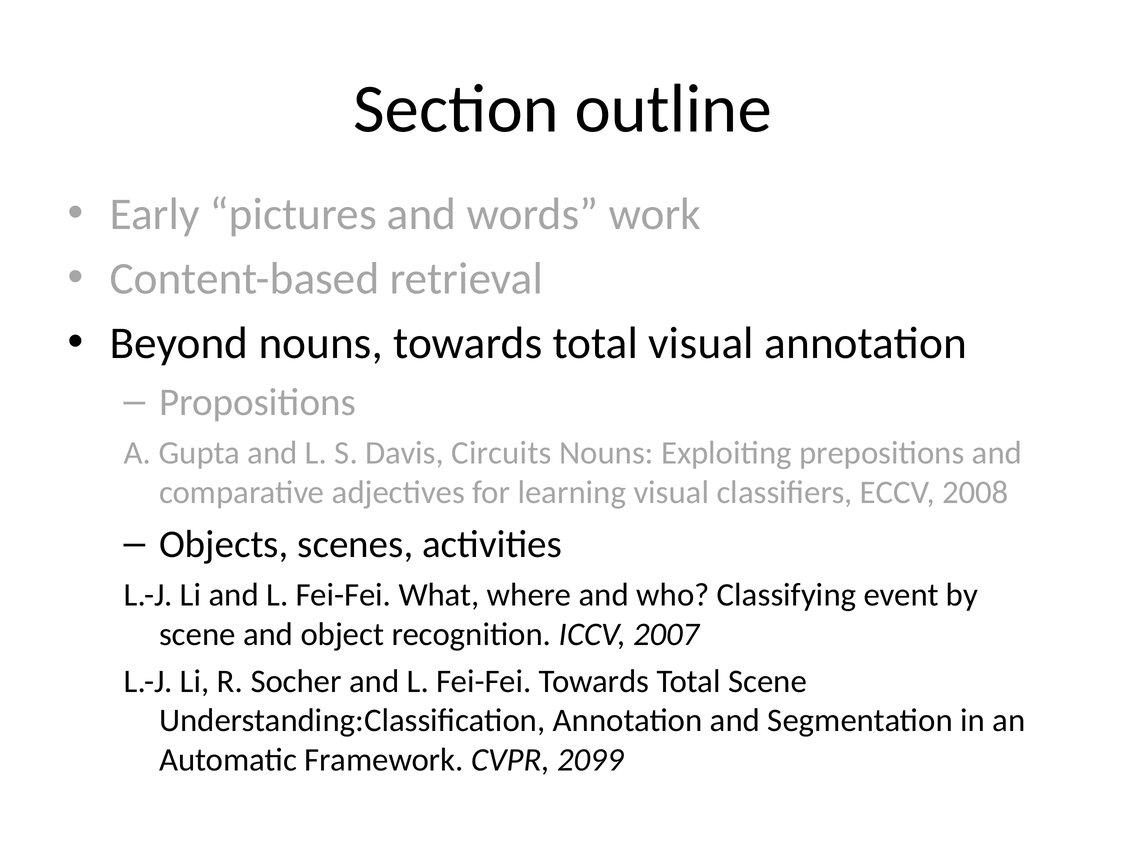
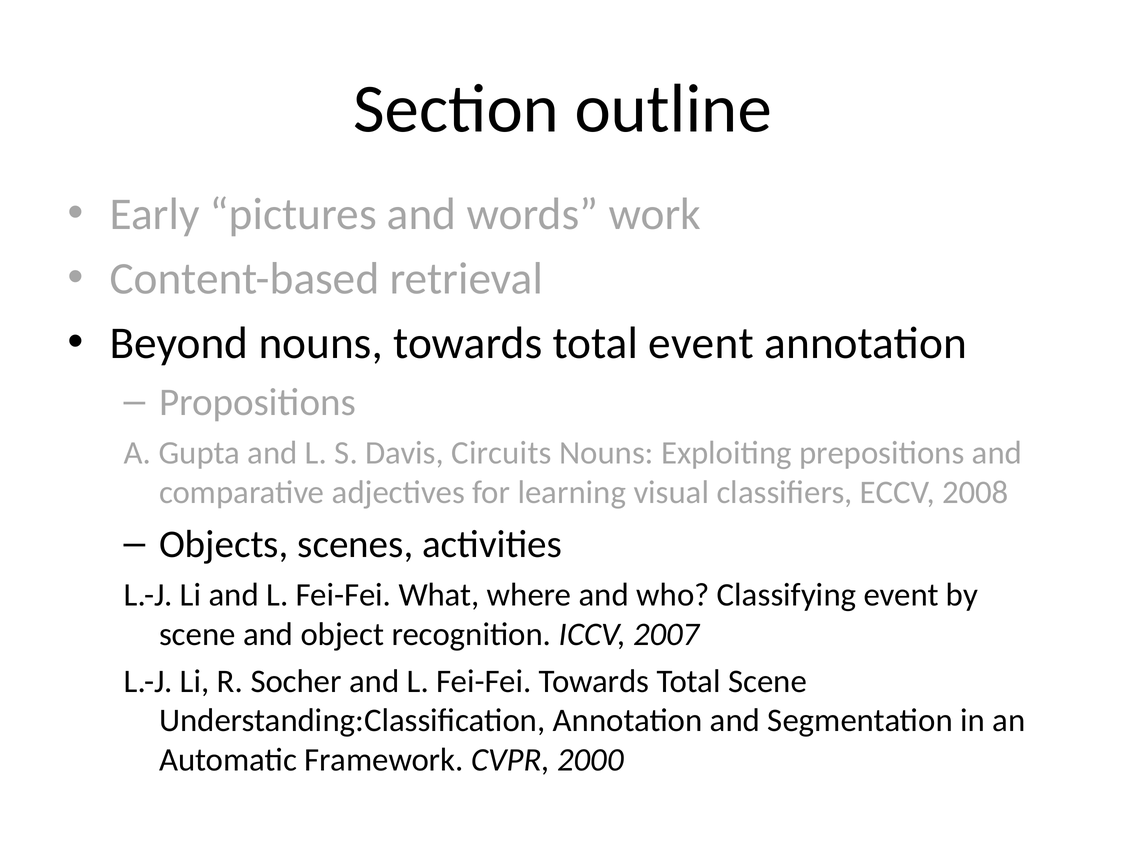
total visual: visual -> event (701, 343)
2099: 2099 -> 2000 (590, 760)
